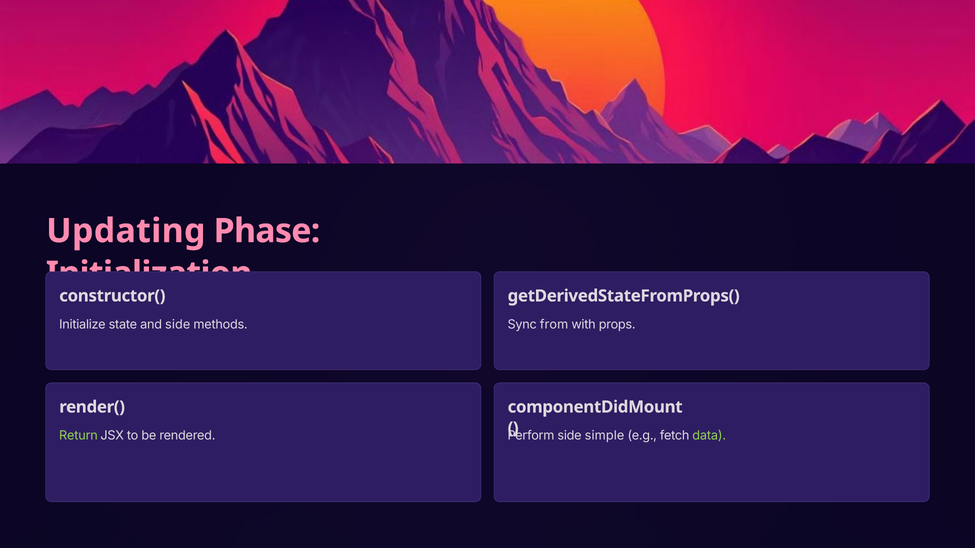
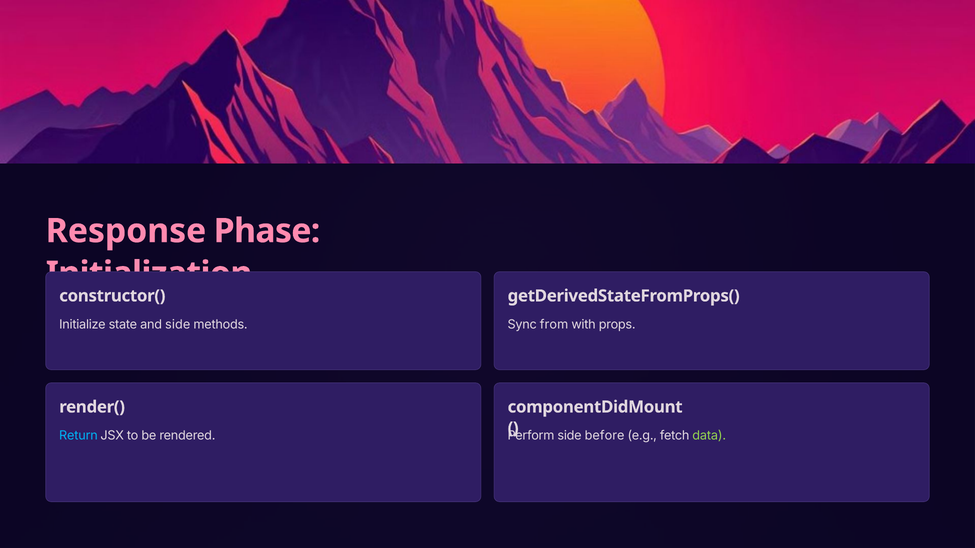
Updating: Updating -> Response (126, 231)
Return colour: light green -> light blue (78, 436)
simple: simple -> before (605, 436)
